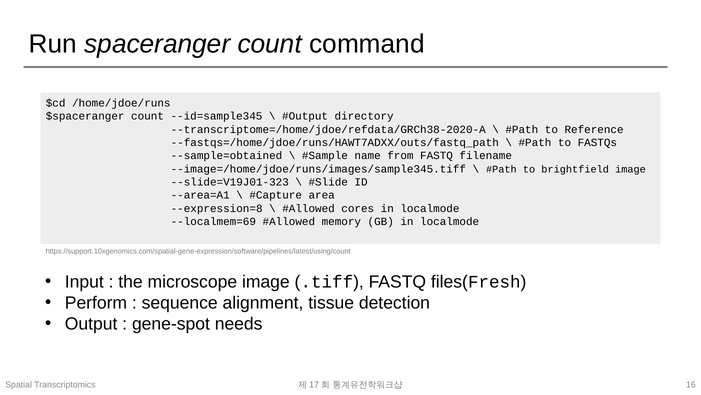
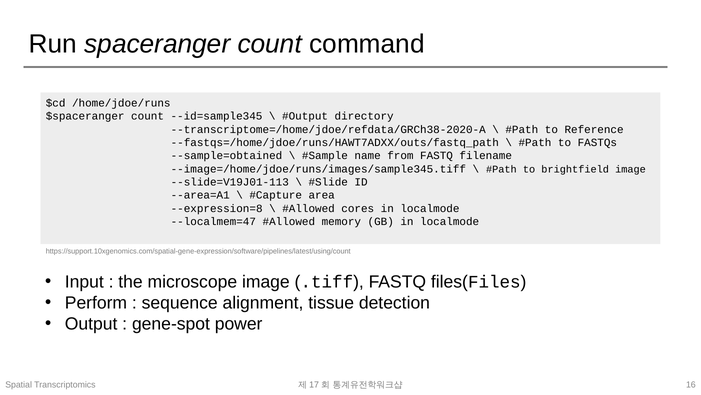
--slide=V19J01-323: --slide=V19J01-323 -> --slide=V19J01-113 (230, 182)
--localmem=69: --localmem=69 -> --localmem=47 (213, 221)
Fresh: Fresh -> Files (494, 281)
needs: needs -> power (239, 323)
